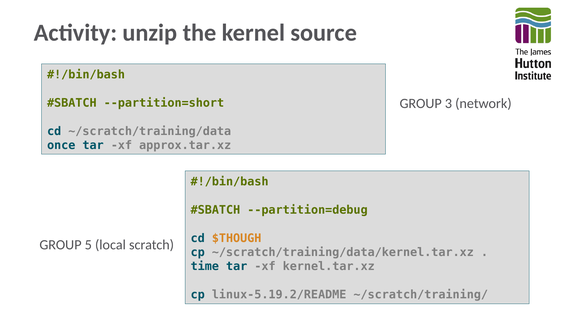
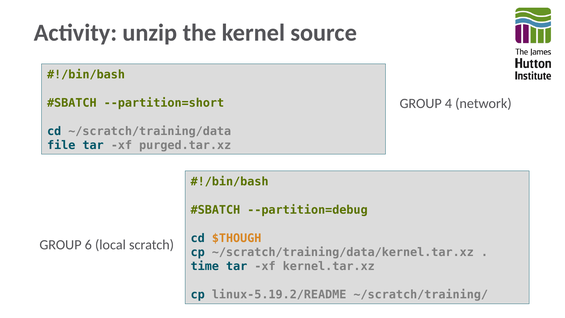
3: 3 -> 4 (448, 103)
once: once -> file (61, 145)
approx.tar.xz: approx.tar.xz -> purged.tar.xz (185, 145)
5: 5 -> 6 (88, 245)
